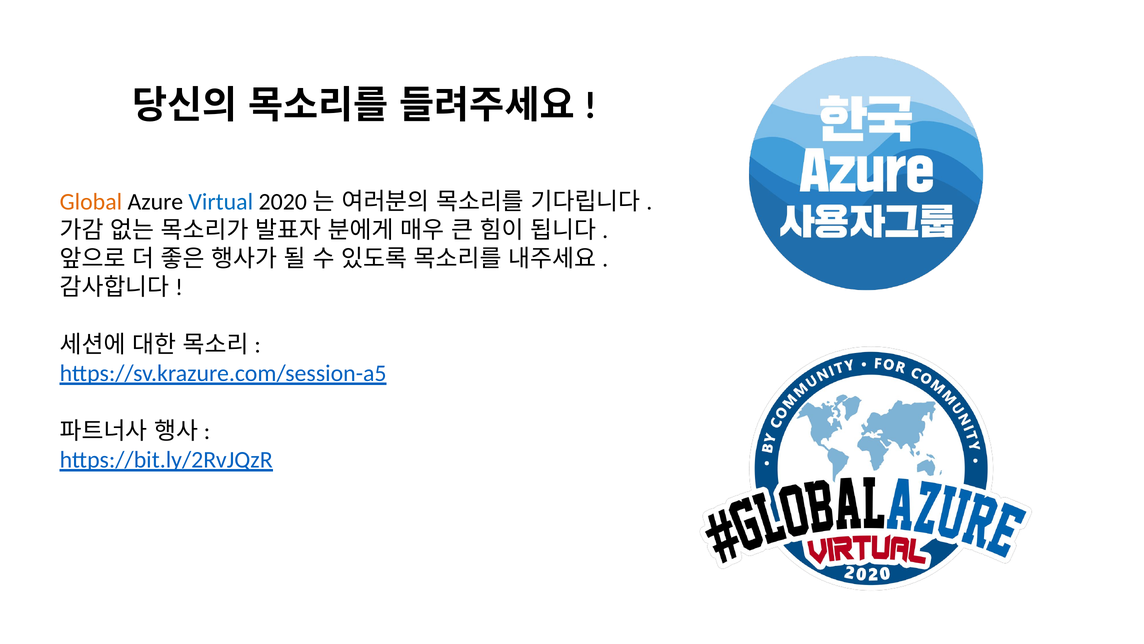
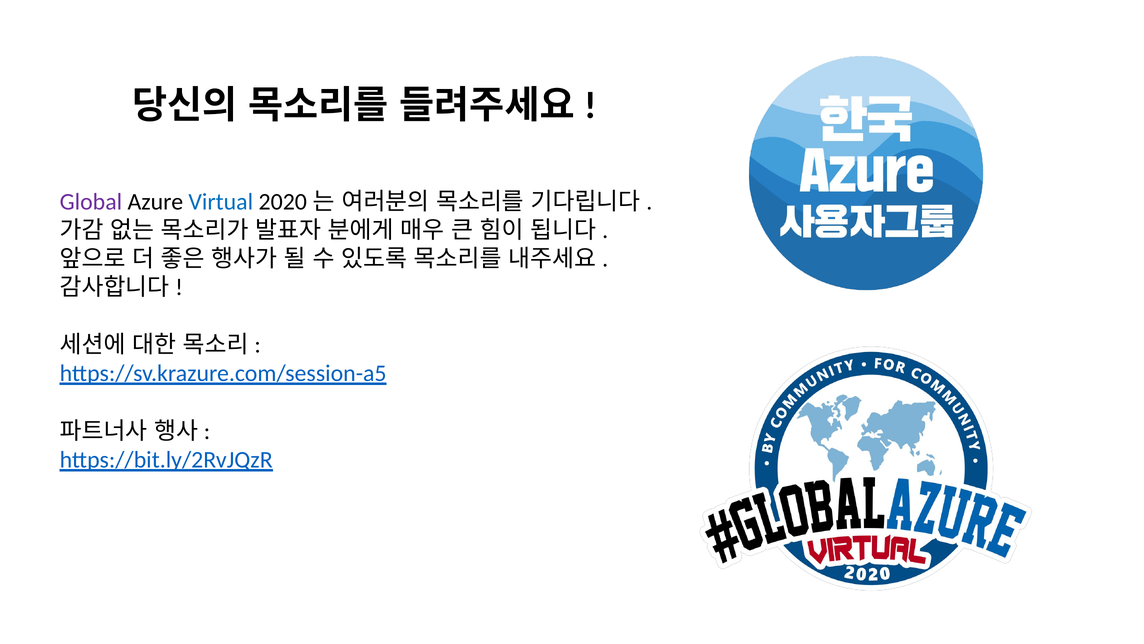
Global colour: orange -> purple (91, 202)
